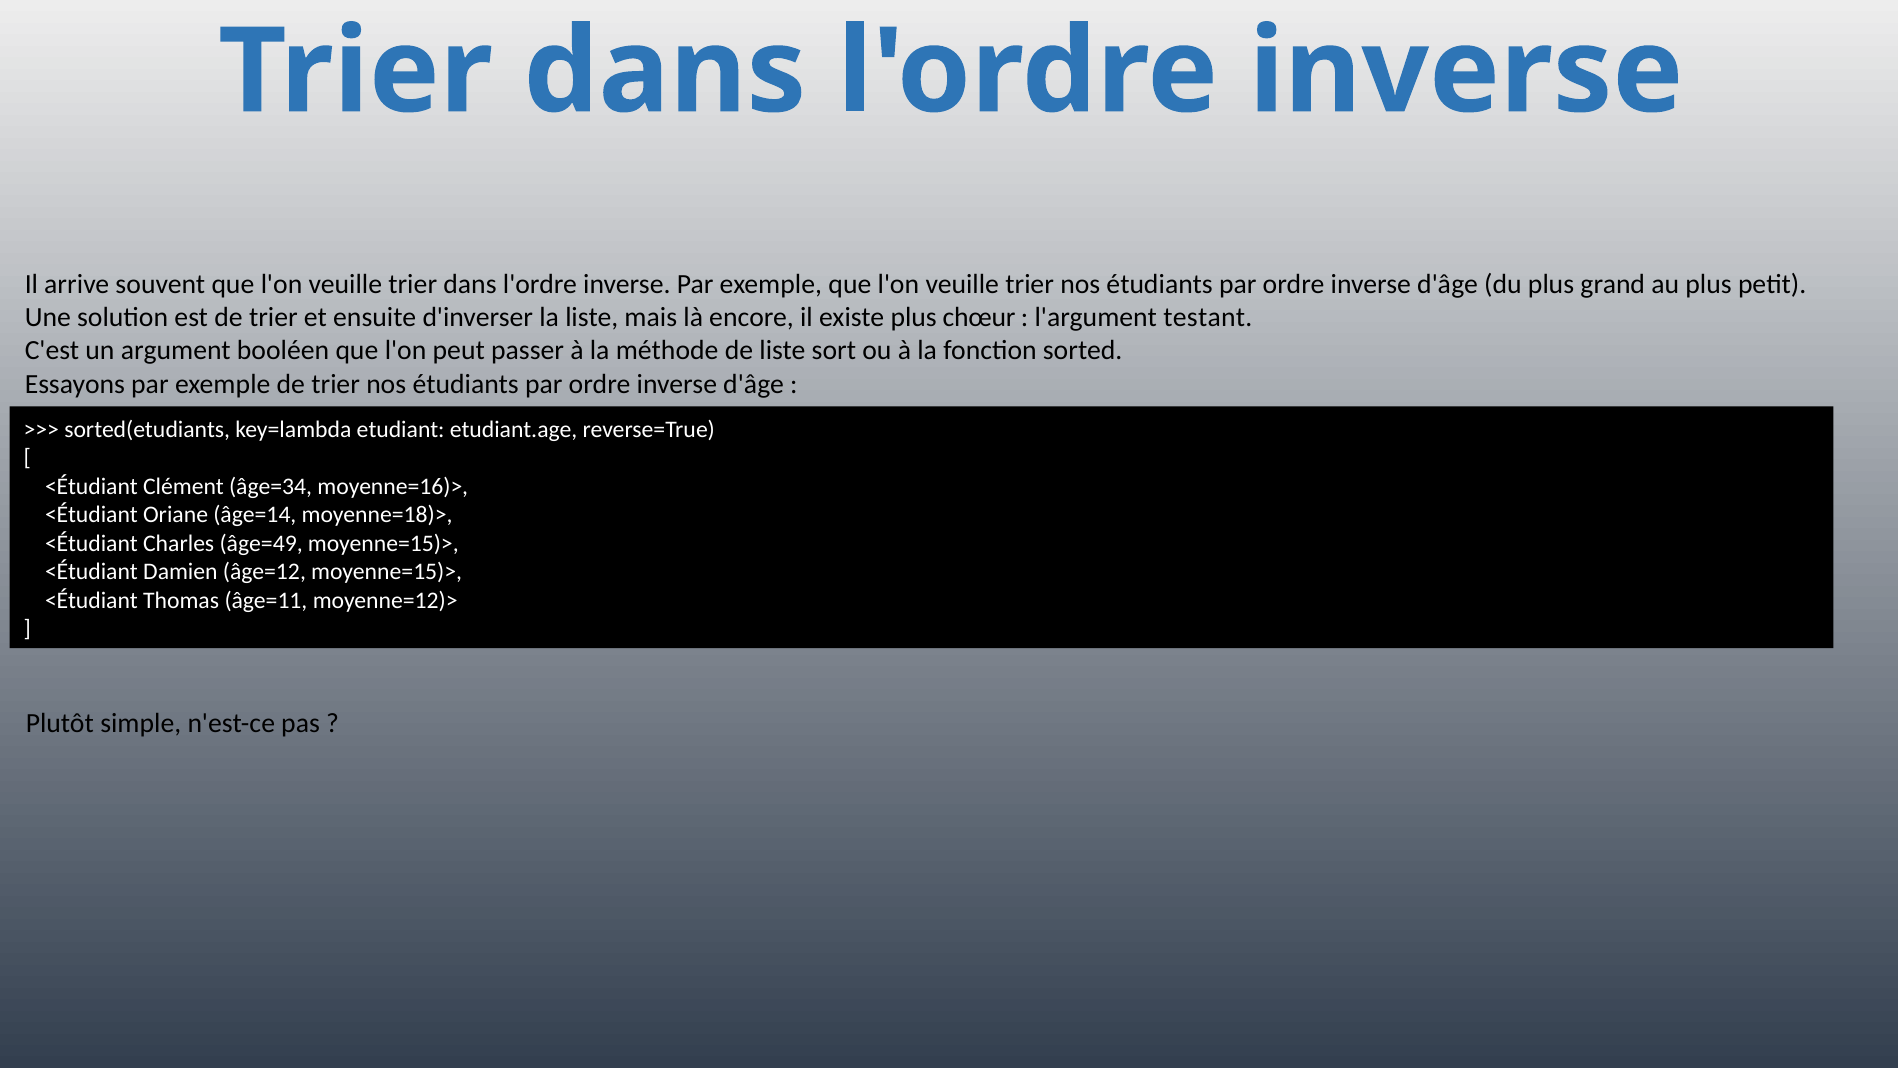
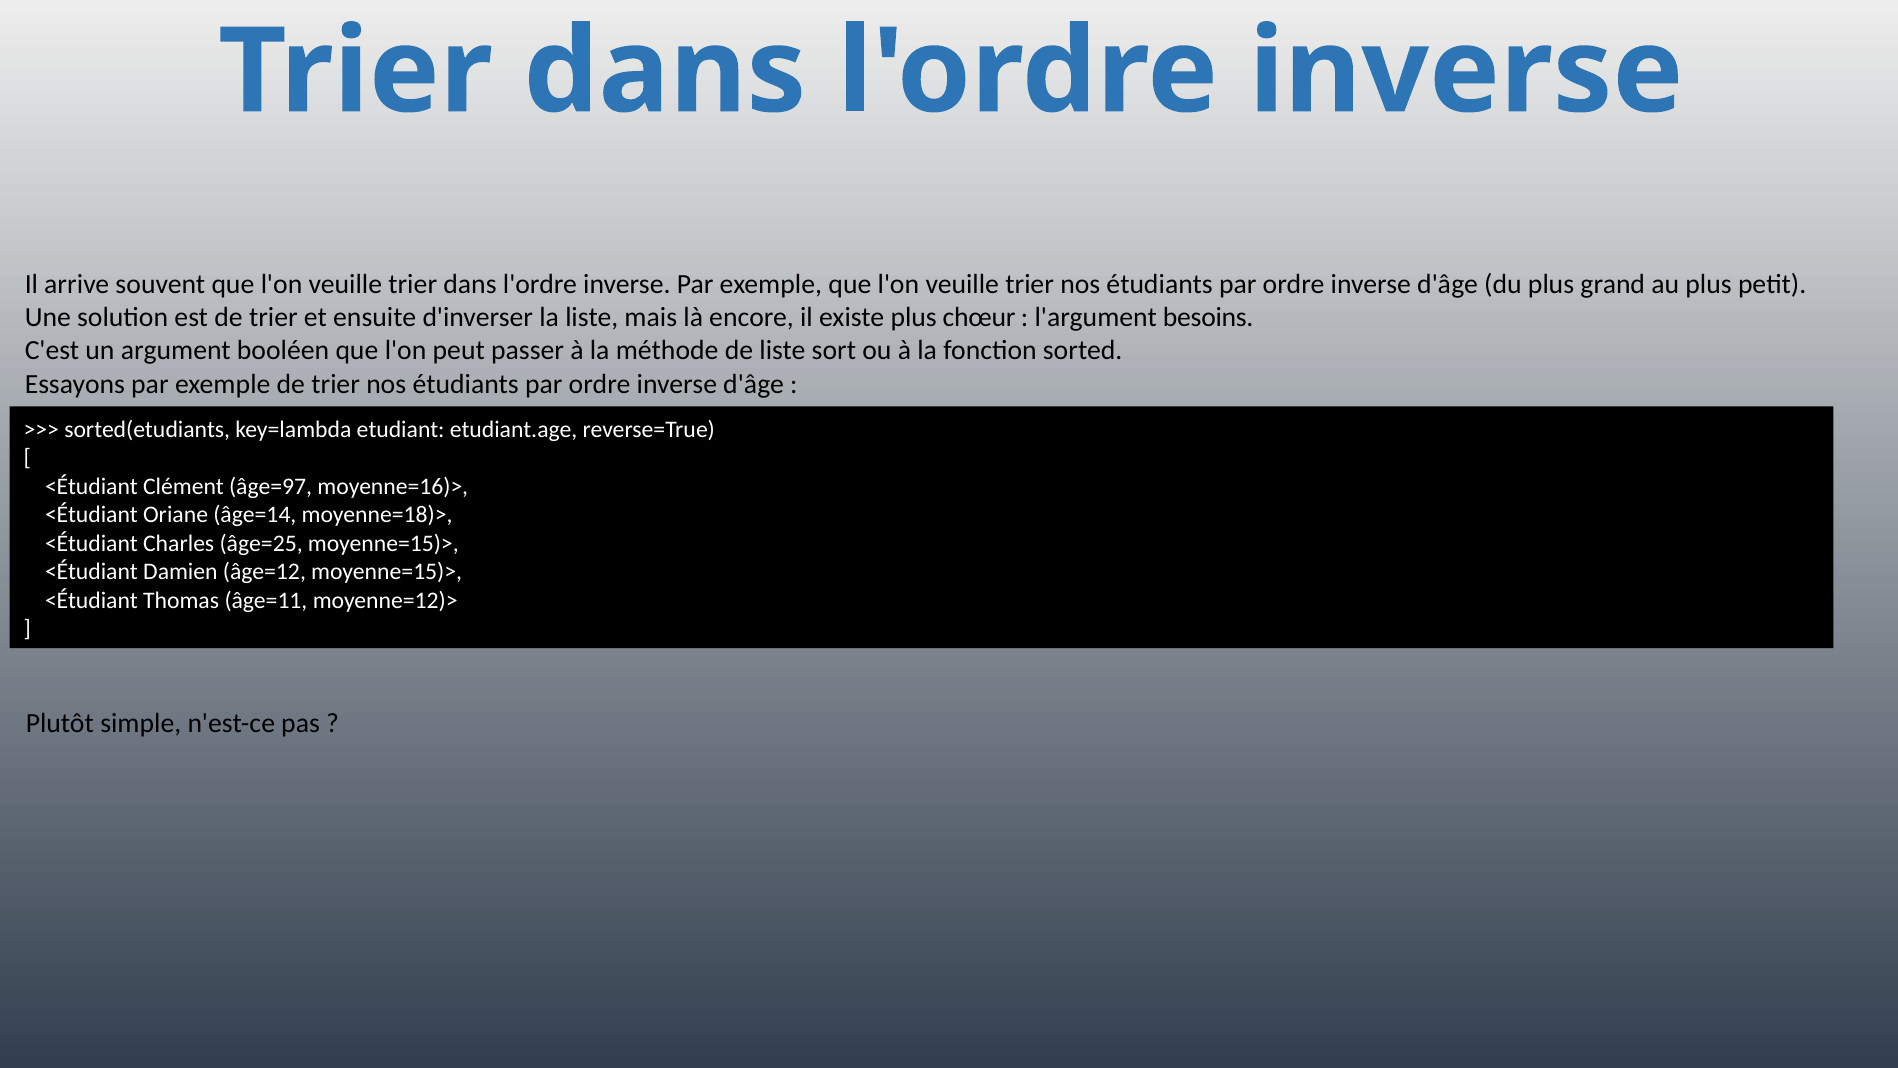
testant: testant -> besoins (1208, 317)
âge=34: âge=34 -> âge=97 (271, 486)
âge=49: âge=49 -> âge=25 (261, 543)
